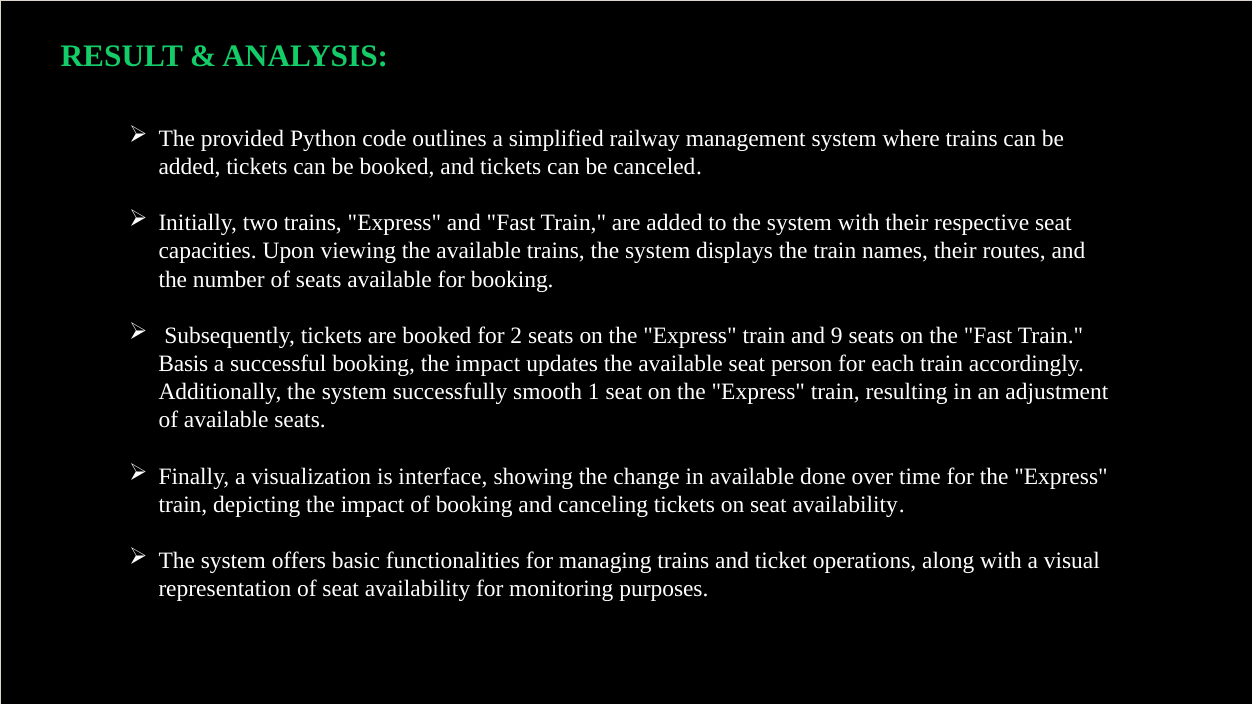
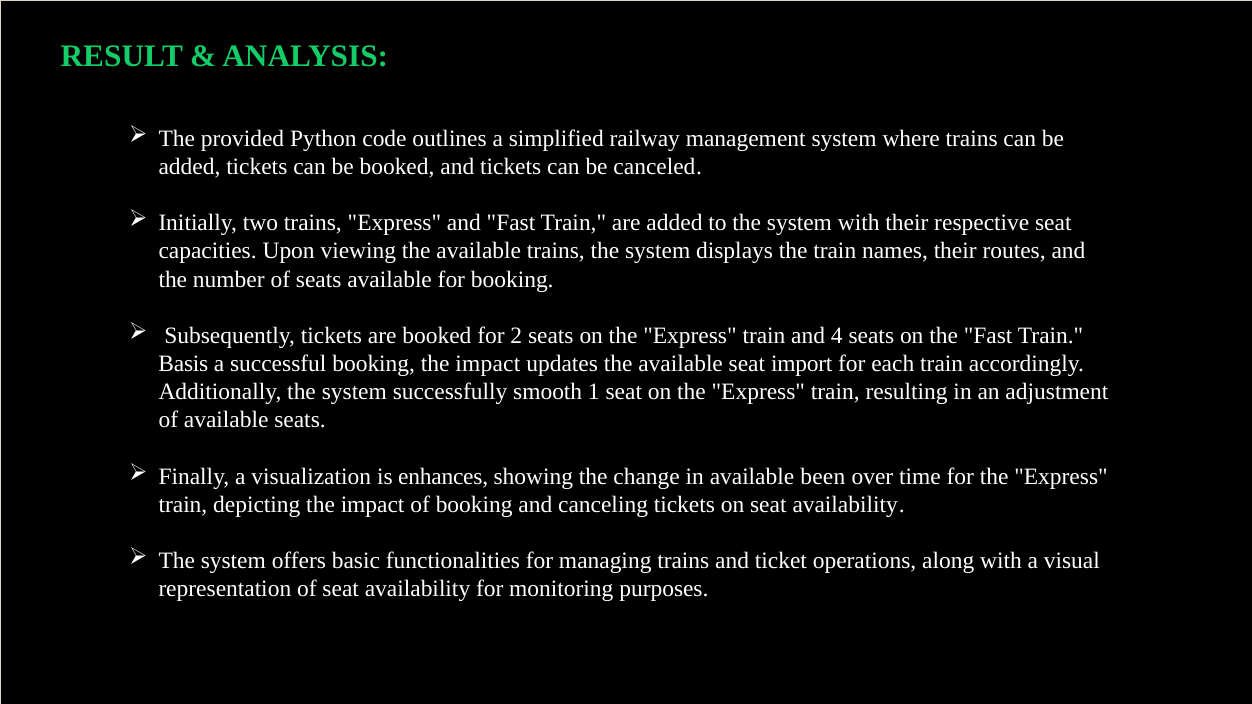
9: 9 -> 4 (837, 336)
person: person -> import (802, 364)
interface: interface -> enhances (443, 477)
done: done -> been (823, 477)
